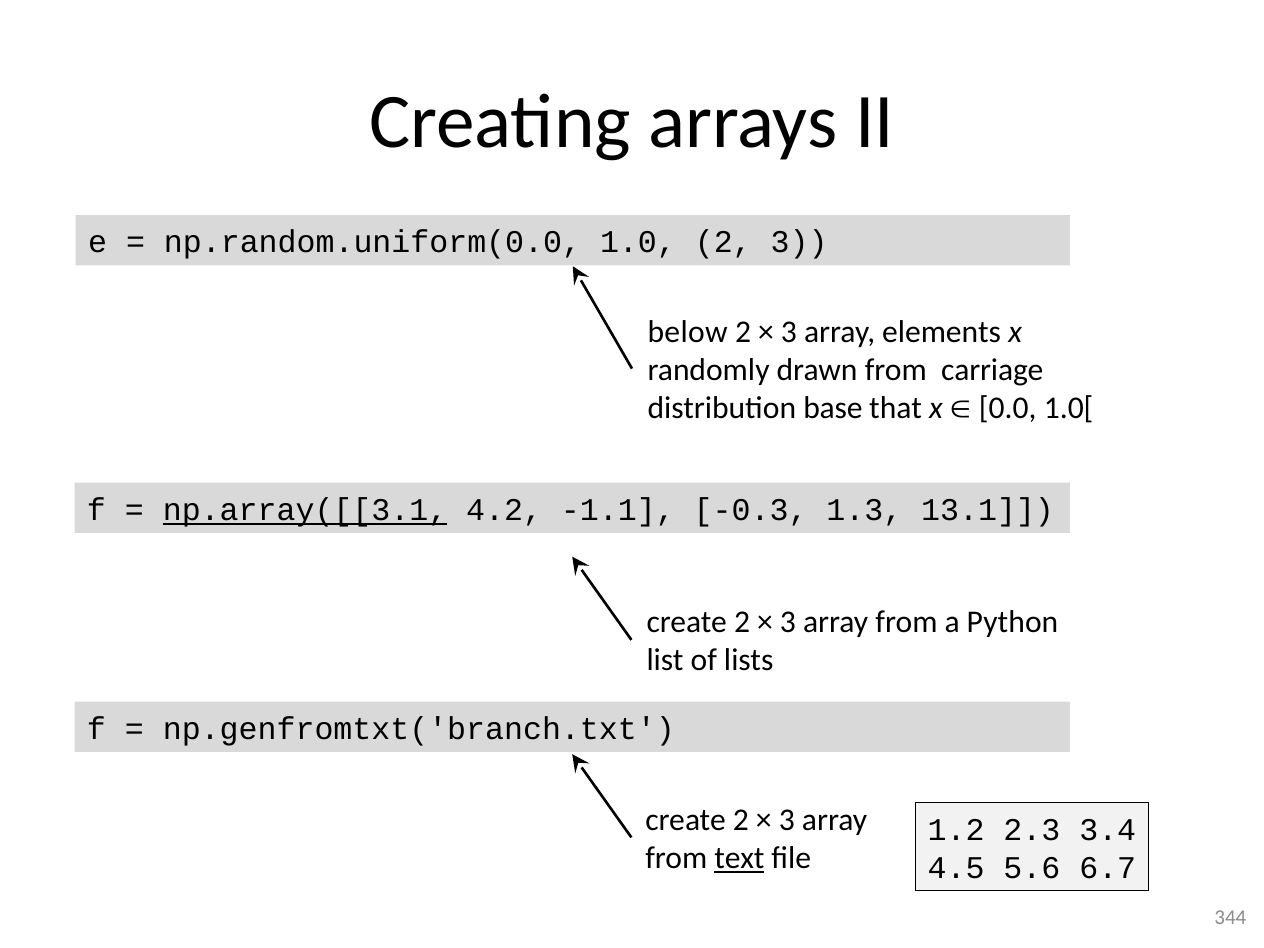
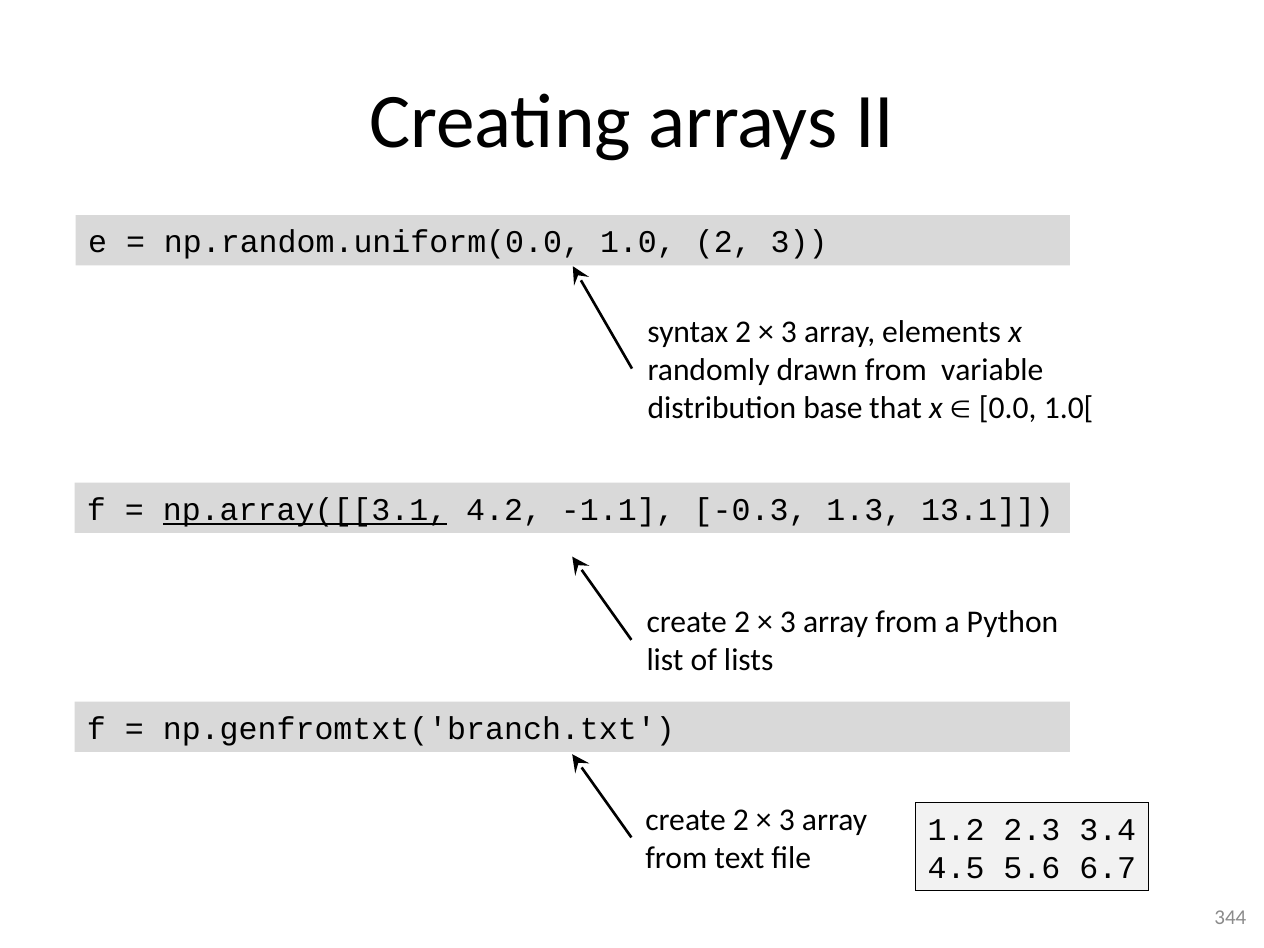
below: below -> syntax (688, 332)
carriage: carriage -> variable (992, 370)
text underline: present -> none (739, 858)
